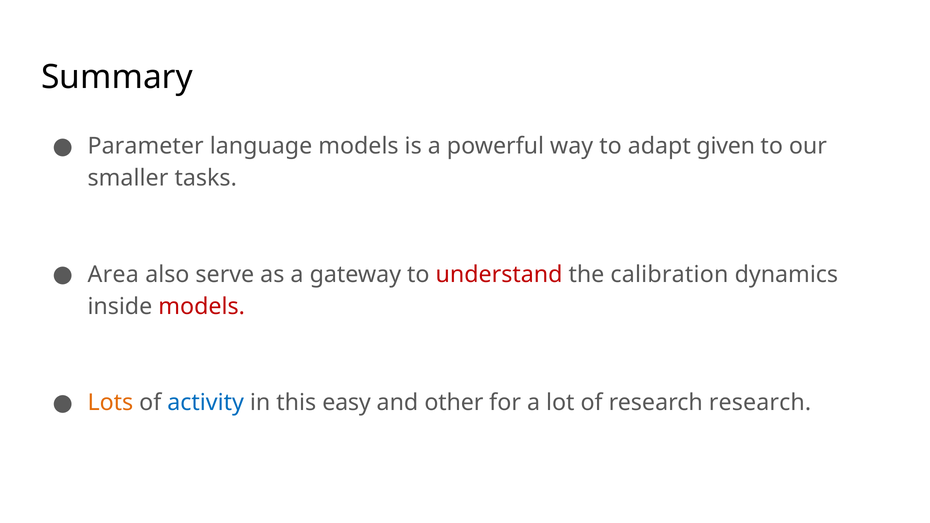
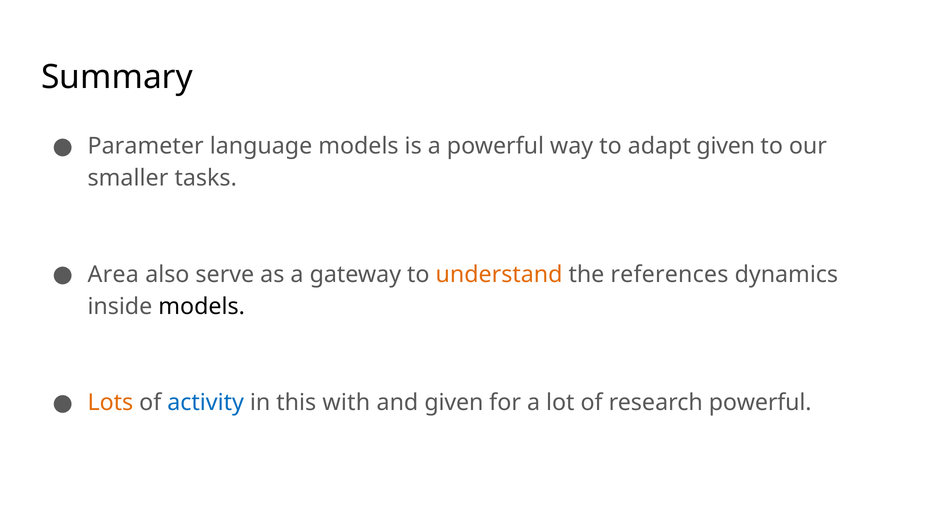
understand colour: red -> orange (499, 275)
calibration: calibration -> references (669, 275)
models colour: red -> black (202, 307)
easy: easy -> with (346, 403)
and other: other -> given (454, 403)
research research: research -> powerful (760, 403)
